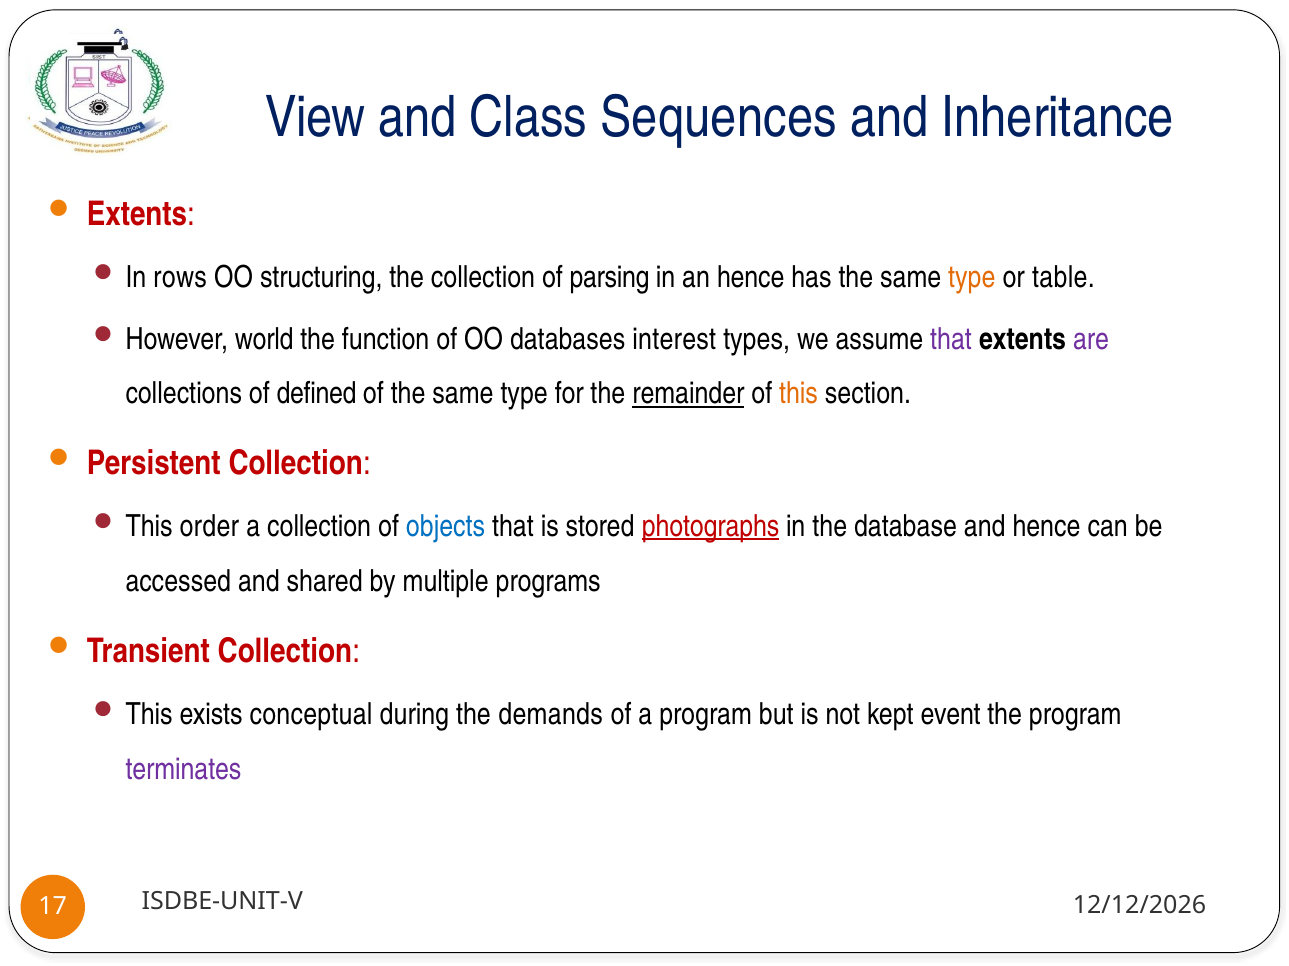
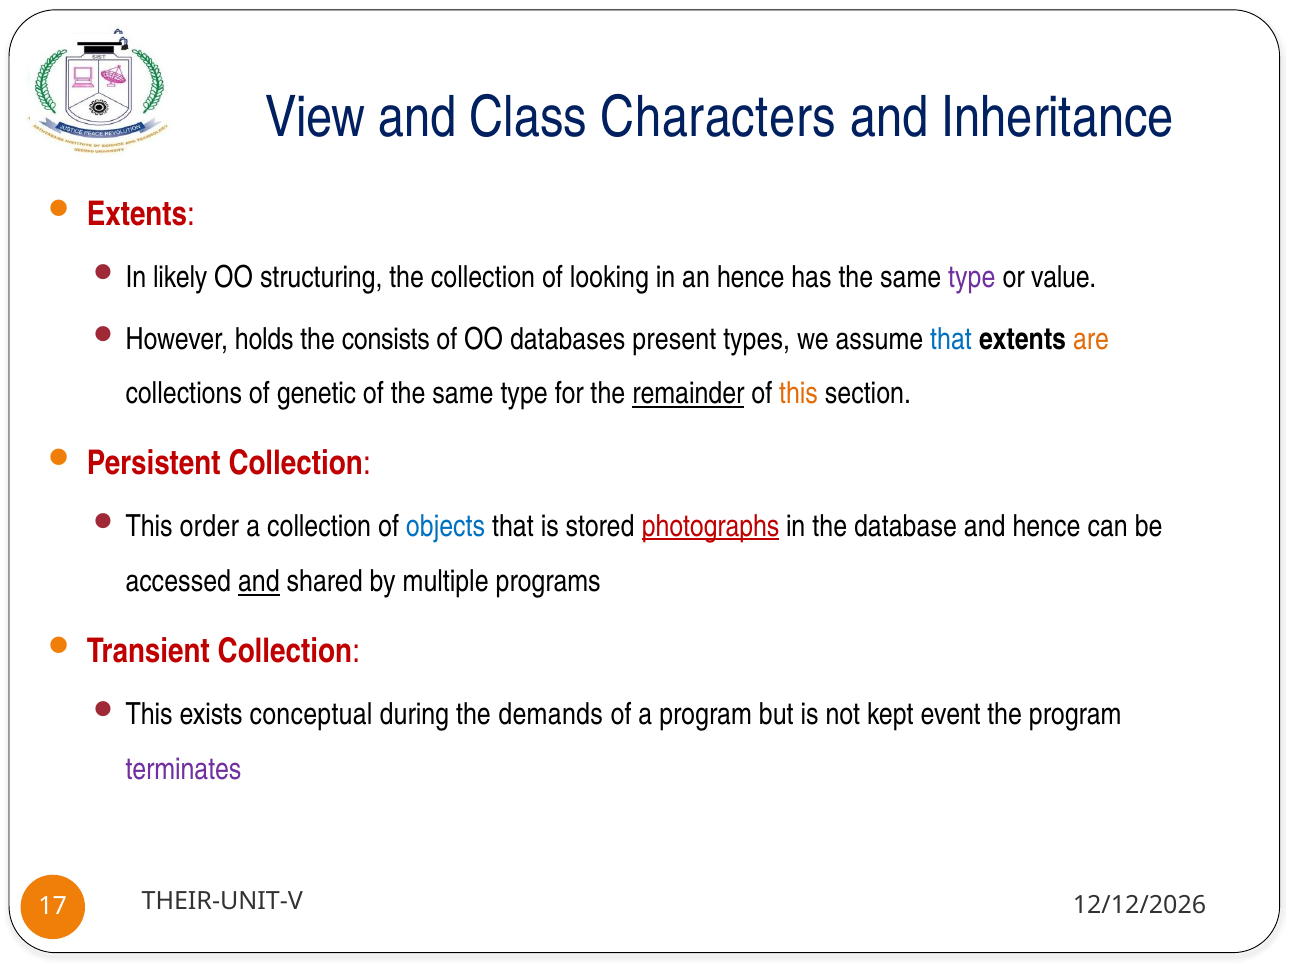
Sequences: Sequences -> Characters (718, 118)
rows: rows -> likely (180, 278)
parsing: parsing -> looking (609, 278)
type colour: orange -> purple (972, 278)
table: table -> value (1064, 278)
world: world -> holds (264, 339)
function: function -> consists (386, 339)
interest: interest -> present (674, 339)
that colour: purple -> blue (951, 339)
are colour: purple -> orange (1091, 339)
defined: defined -> genetic (317, 394)
and underline: none -> present (259, 582)
ISDBE-UNIT-V: ISDBE-UNIT-V -> THEIR-UNIT-V (222, 902)
